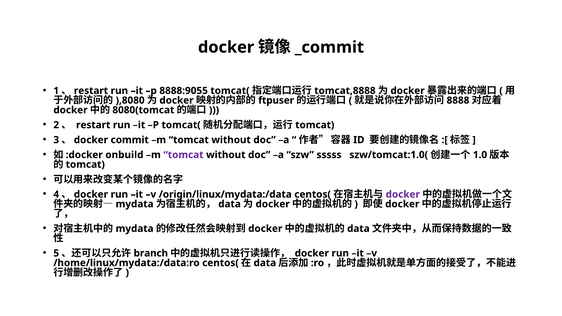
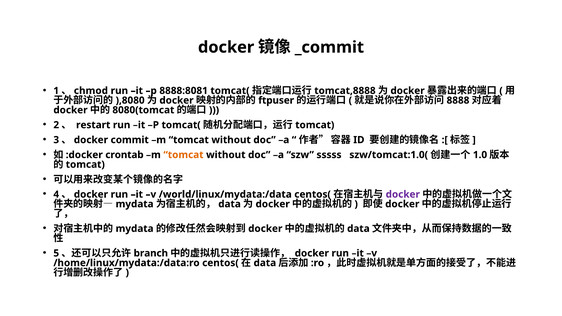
restart: restart -> chmod (91, 91)
8888:9055: 8888:9055 -> 8888:8081 (184, 91)
onbuild: onbuild -> crontab (124, 155)
tomcat colour: purple -> orange (183, 155)
/origin/linux/mydata:/data: /origin/linux/mydata:/data -> /world/linux/mydata:/data (225, 194)
